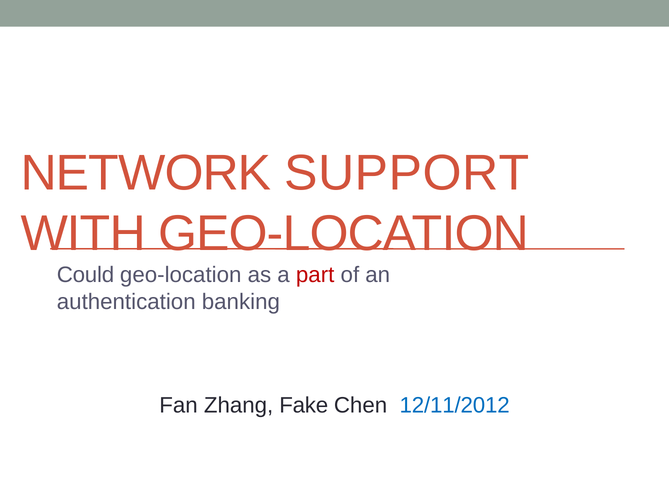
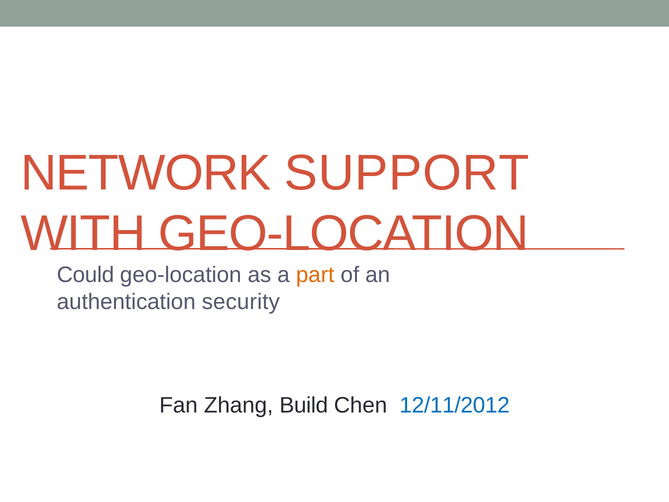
part colour: red -> orange (315, 275)
banking: banking -> security (241, 302)
Fake: Fake -> Build (304, 405)
